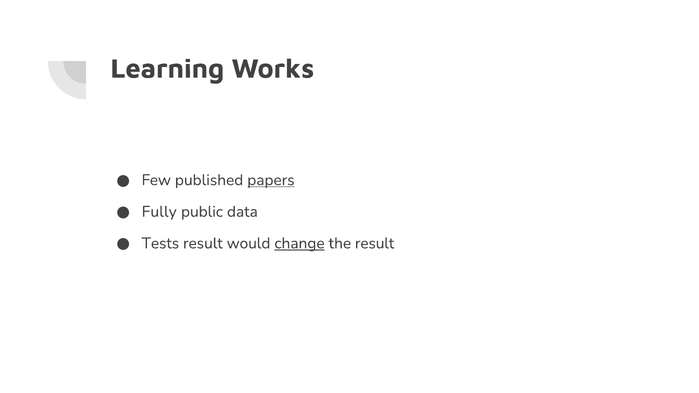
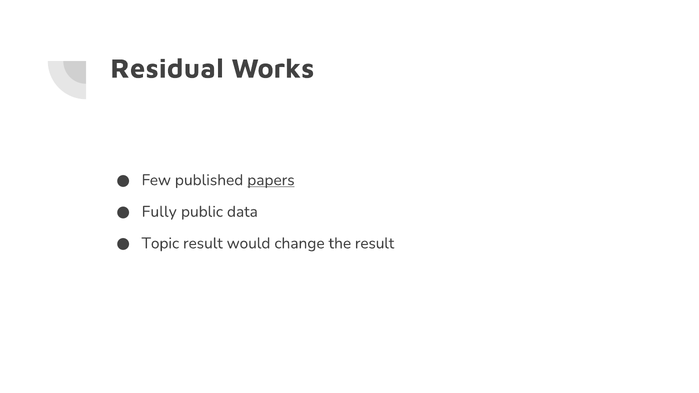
Learning: Learning -> Residual (167, 69)
Tests: Tests -> Topic (160, 243)
change underline: present -> none (300, 243)
